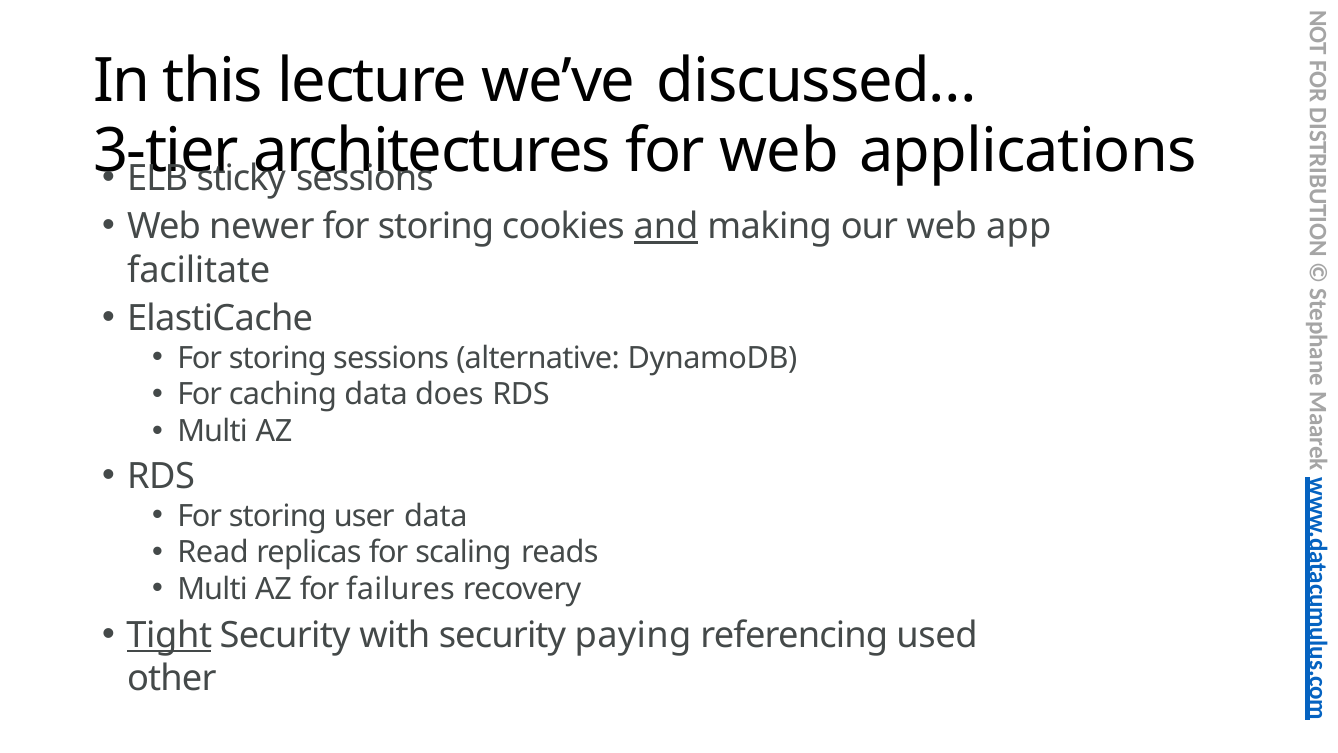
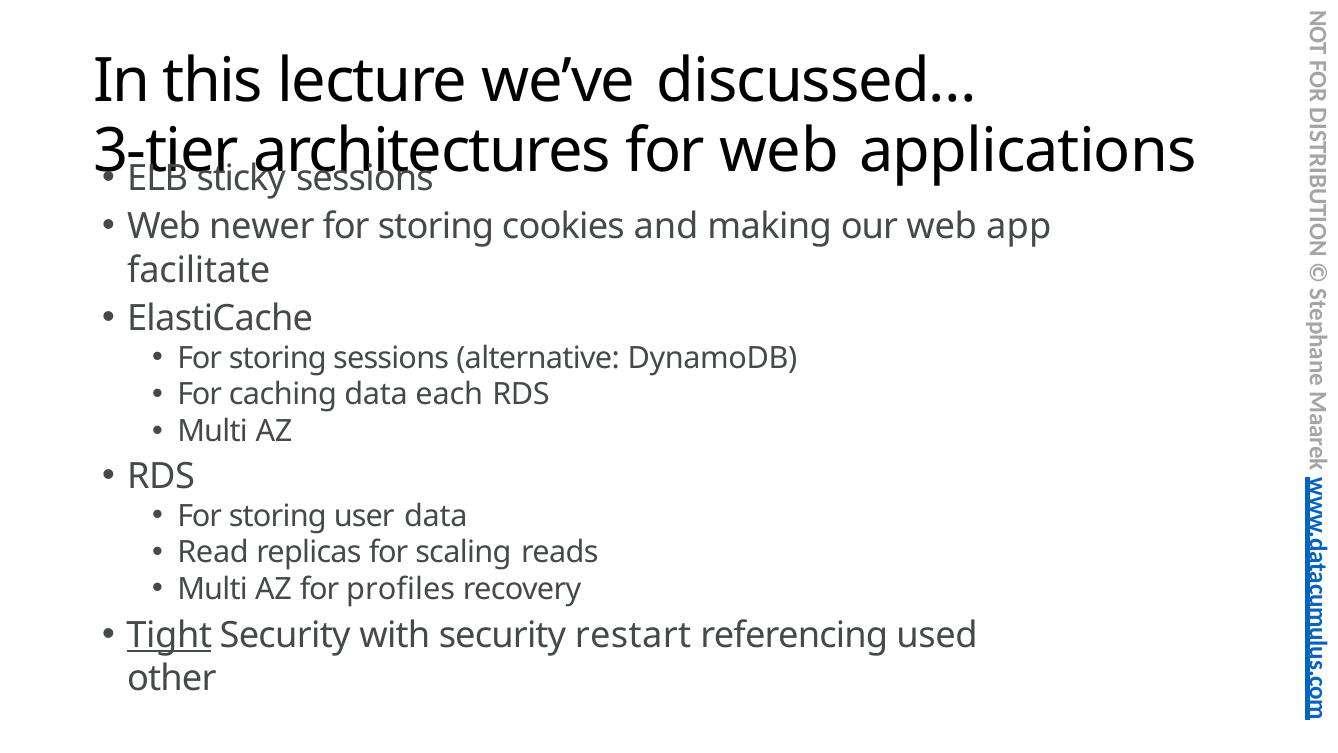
and underline: present -> none (666, 227)
does: does -> each (449, 395)
failures: failures -> profiles (401, 589)
paying: paying -> restart (633, 635)
